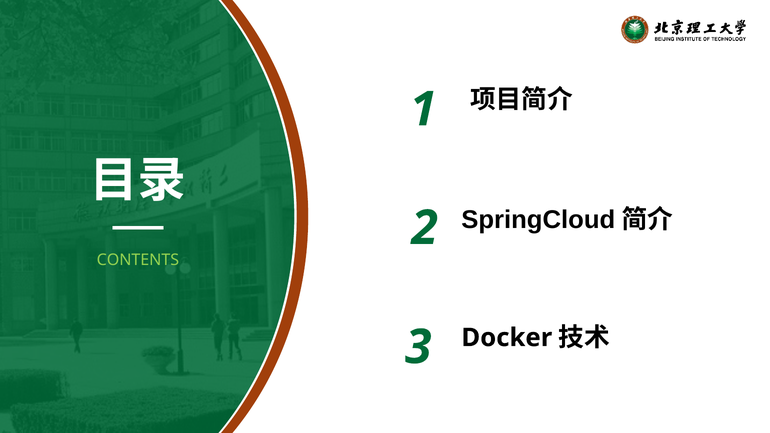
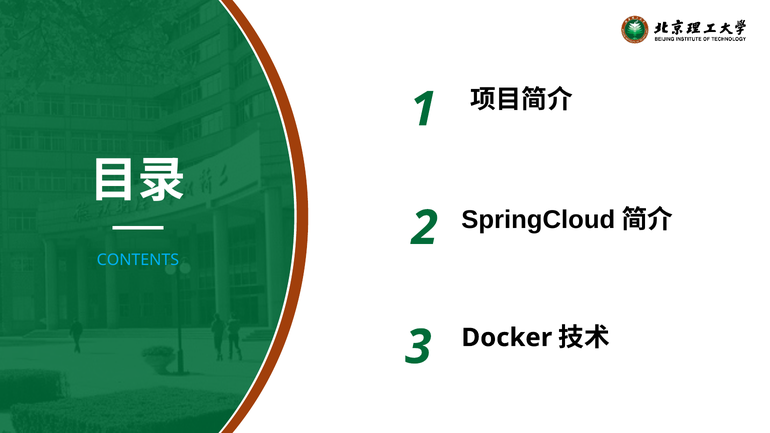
CONTENTS colour: light green -> light blue (138, 260)
